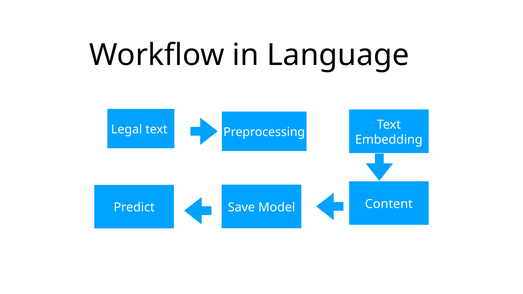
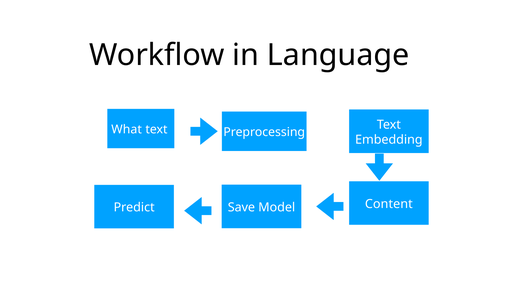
Legal: Legal -> What (127, 129)
